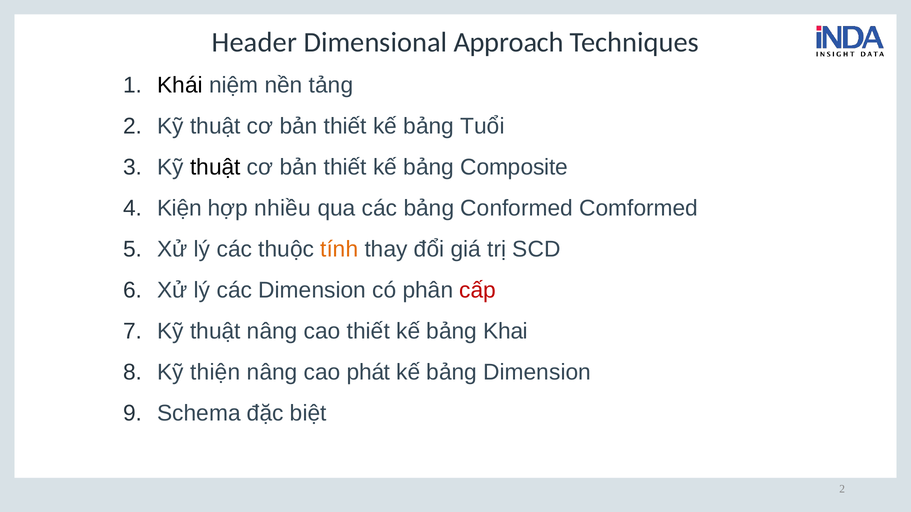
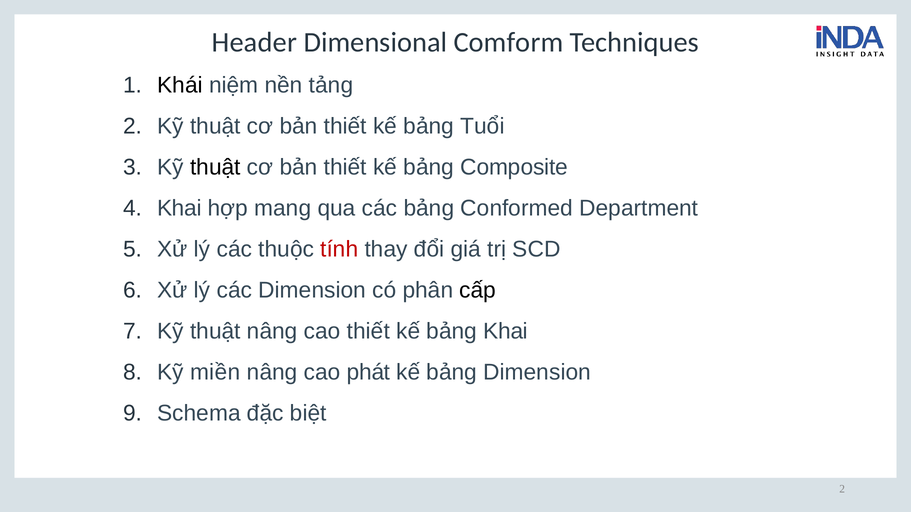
Approach: Approach -> Comform (508, 42)
Kiện: Kiện -> Khai (179, 208)
nhiều: nhiều -> mang (283, 208)
Comformed: Comformed -> Department (639, 208)
tính colour: orange -> red (339, 249)
cấp colour: red -> black (478, 290)
thiện: thiện -> miền (215, 372)
